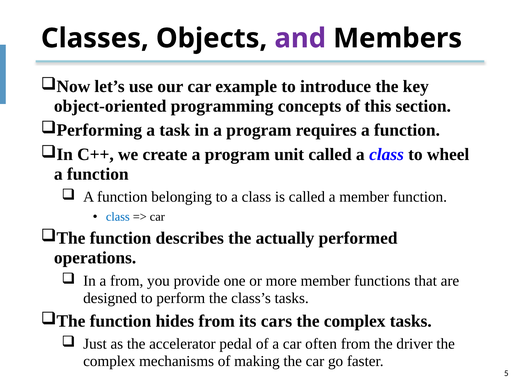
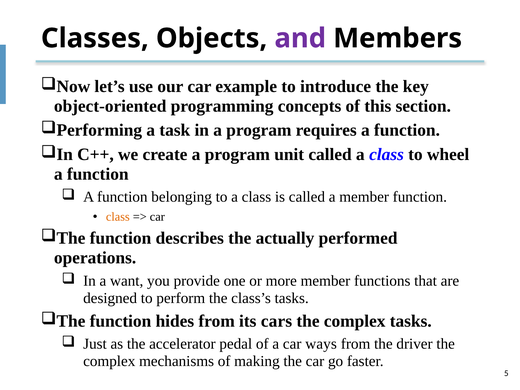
class colour: blue -> orange (118, 217)
a from: from -> want (127, 281)
often: often -> ways (321, 344)
